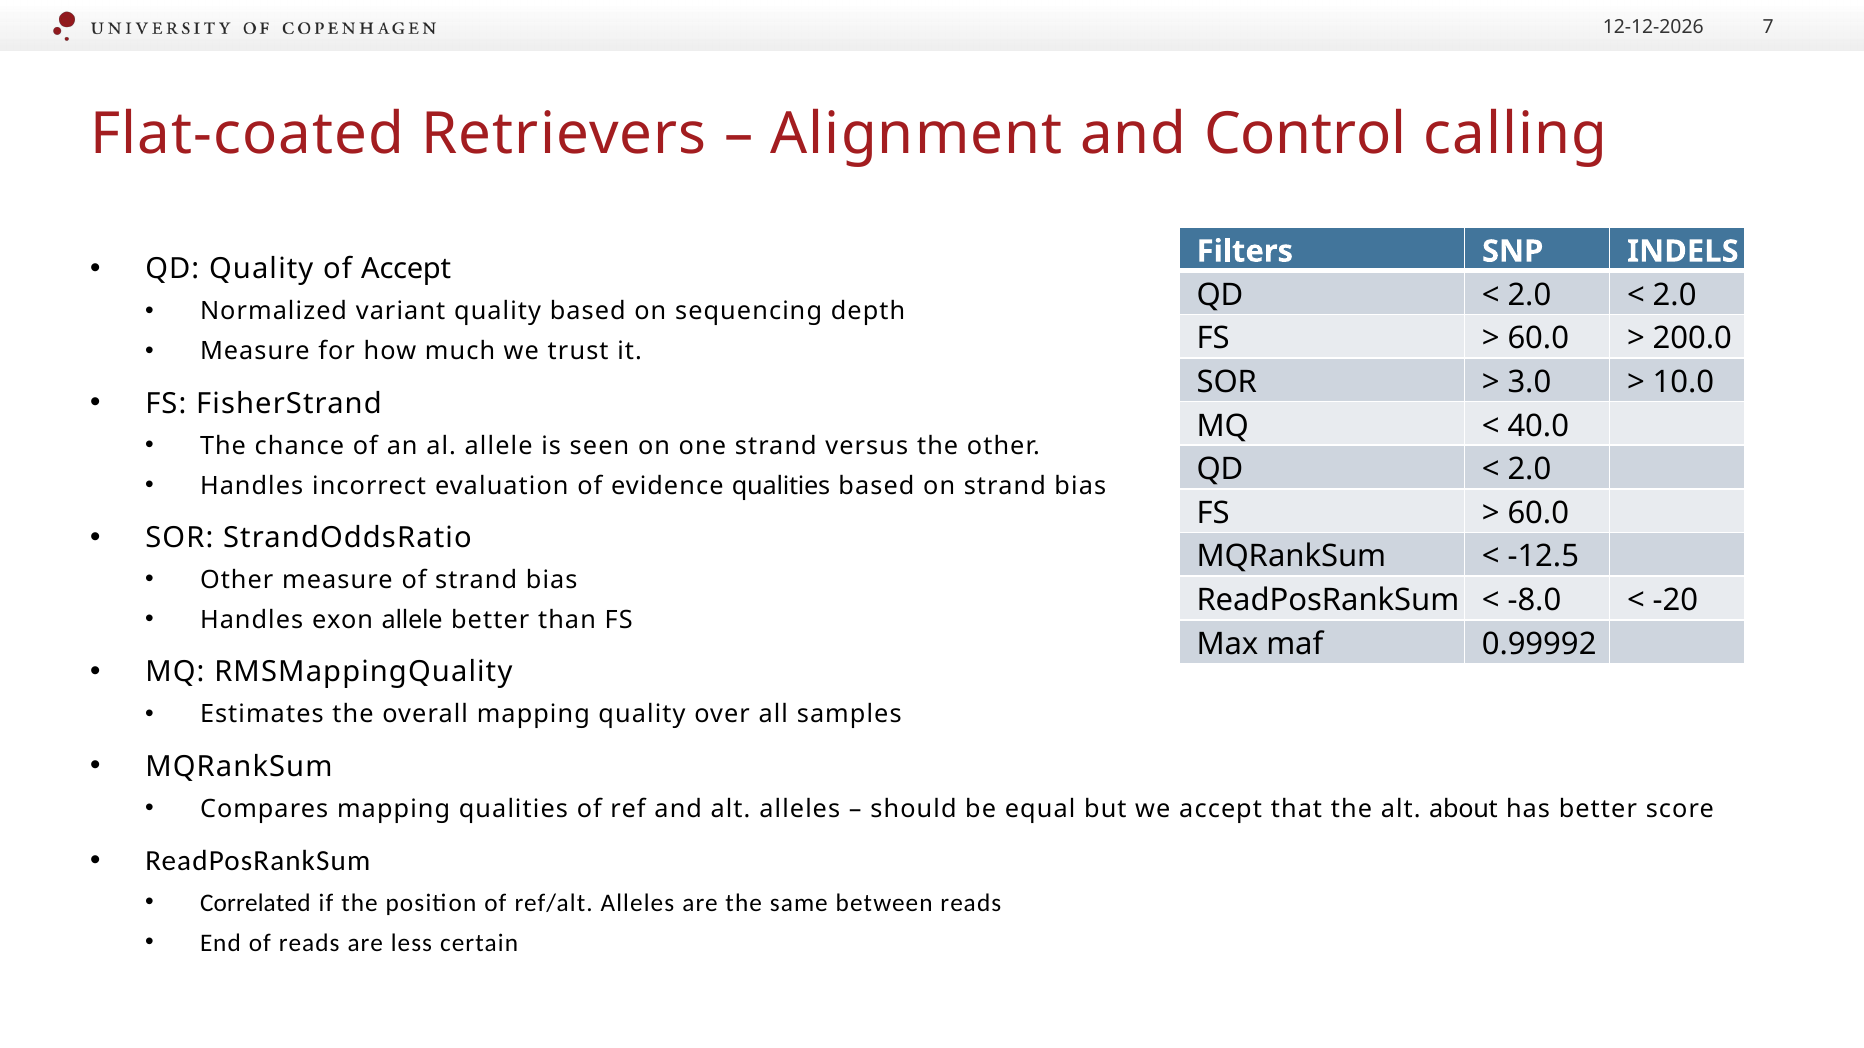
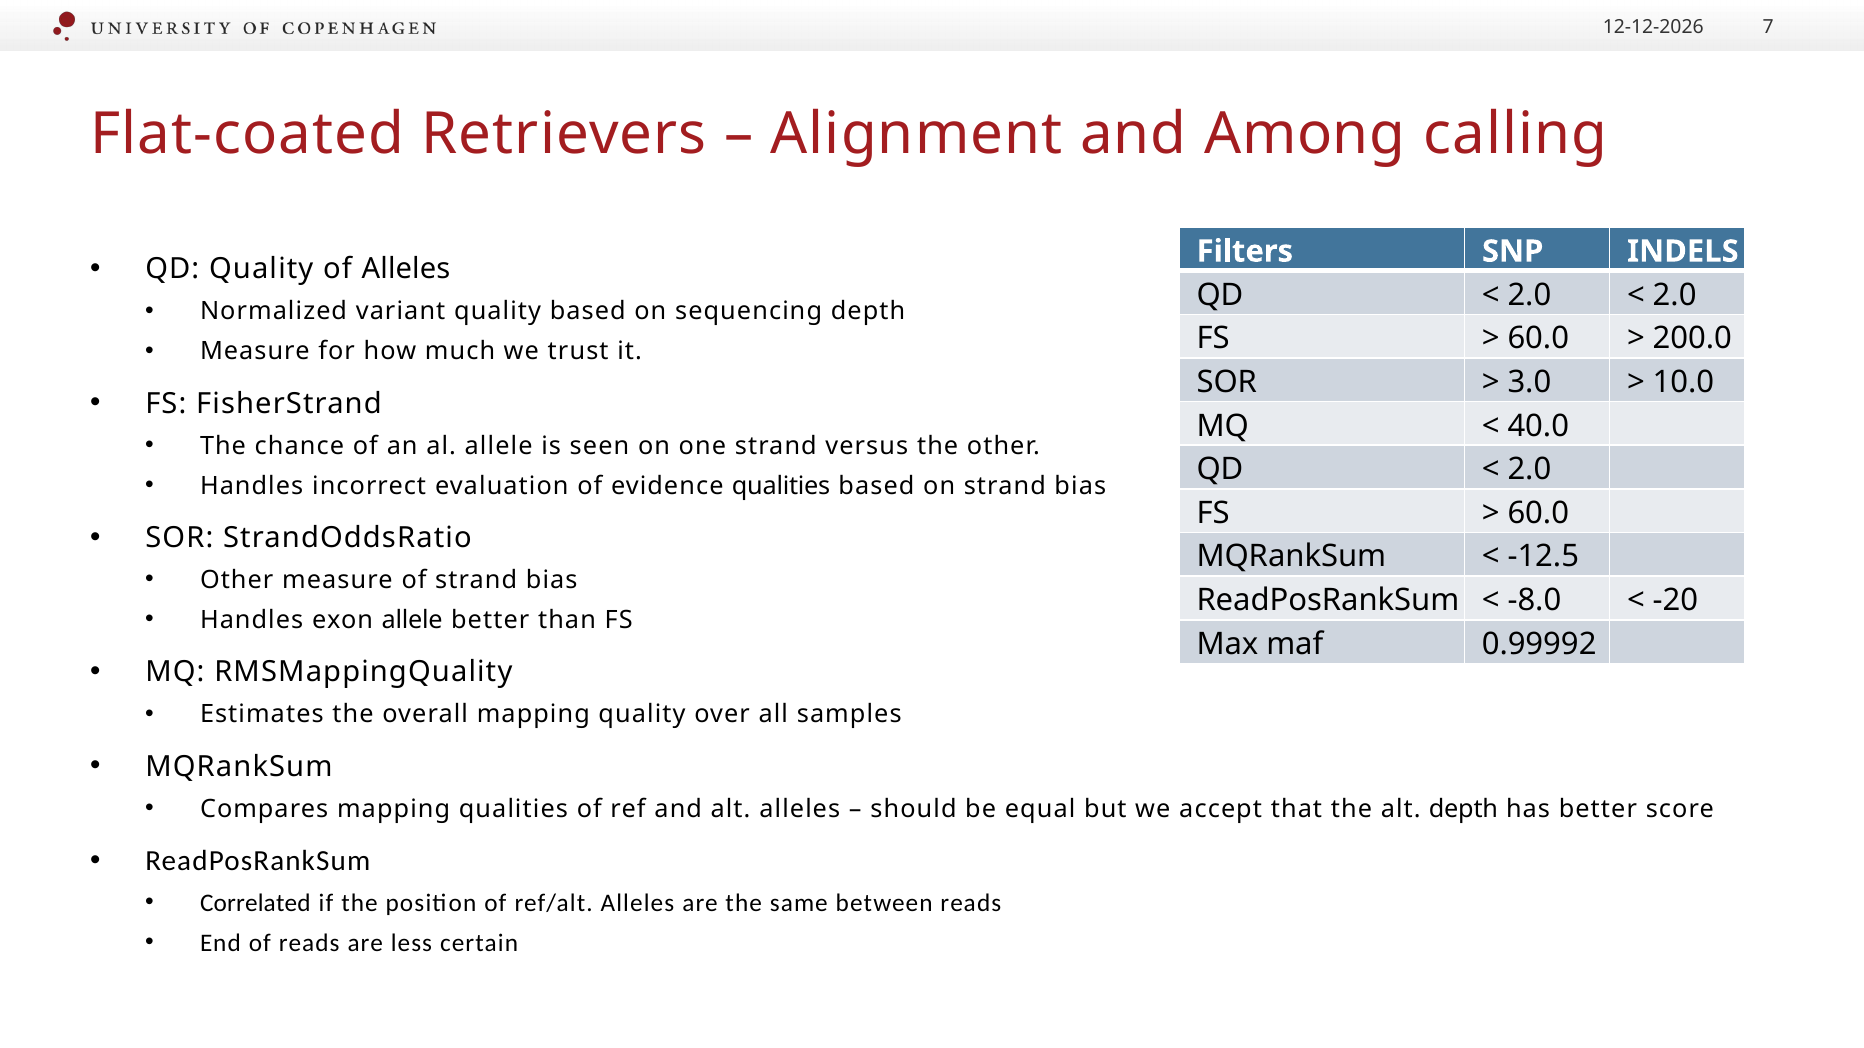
Control: Control -> Among (1305, 134)
of Accept: Accept -> Alleles (406, 269)
alt about: about -> depth (1463, 809)
